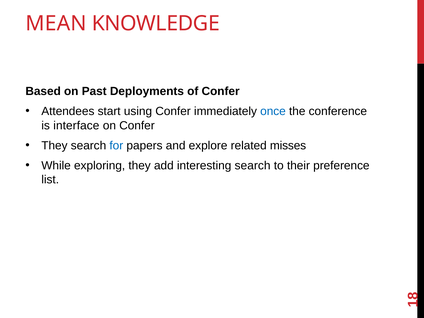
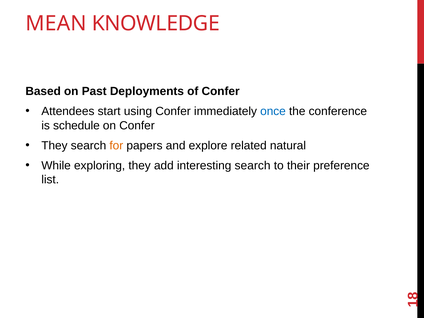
interface: interface -> schedule (76, 125)
for colour: blue -> orange (116, 145)
misses: misses -> natural (288, 145)
